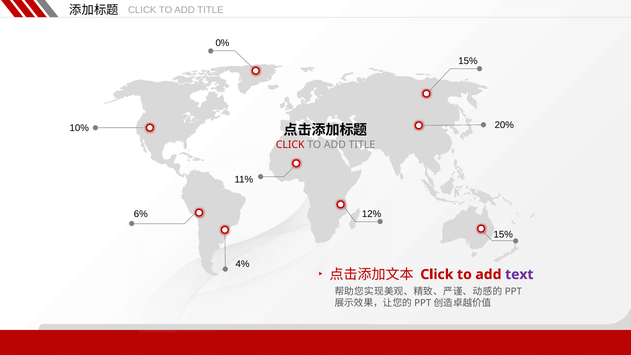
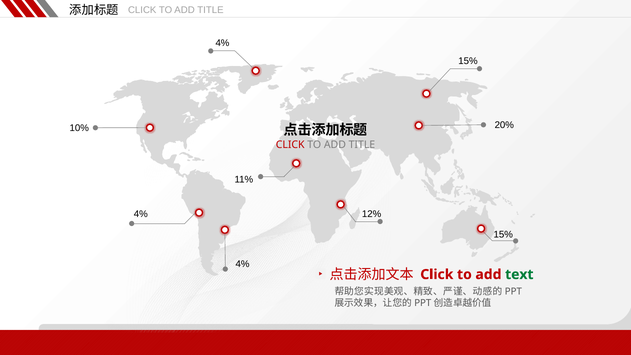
0%: 0% -> 4% (222, 43)
6%: 6% -> 4% (141, 214)
text colour: purple -> green (519, 274)
